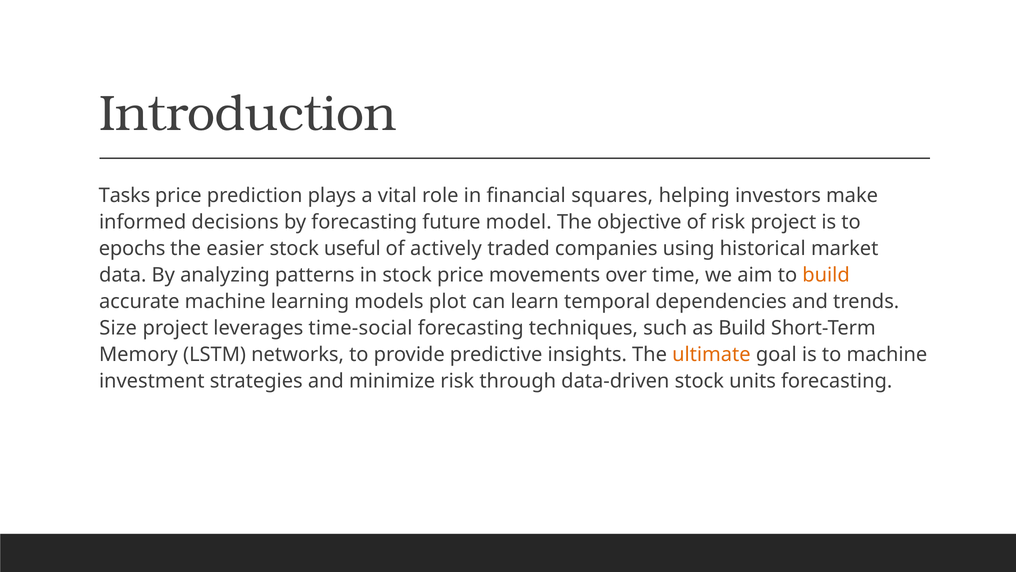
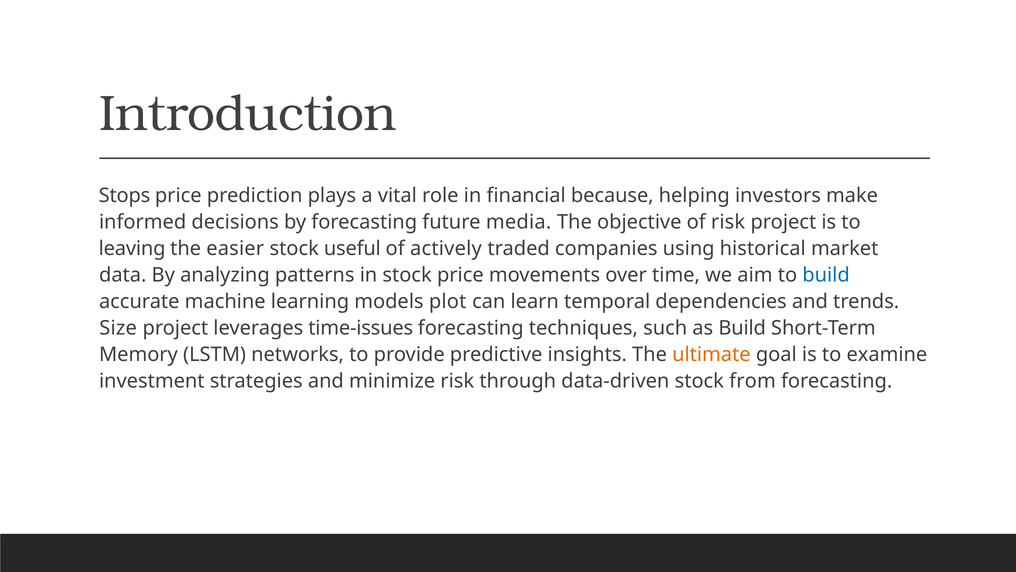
Tasks: Tasks -> Stops (125, 195)
squares: squares -> because (612, 195)
model: model -> media (519, 222)
epochs: epochs -> leaving (132, 248)
build colour: orange -> blue (826, 275)
time-social: time-social -> time-issues (361, 328)
to machine: machine -> examine (887, 354)
units: units -> from (752, 381)
